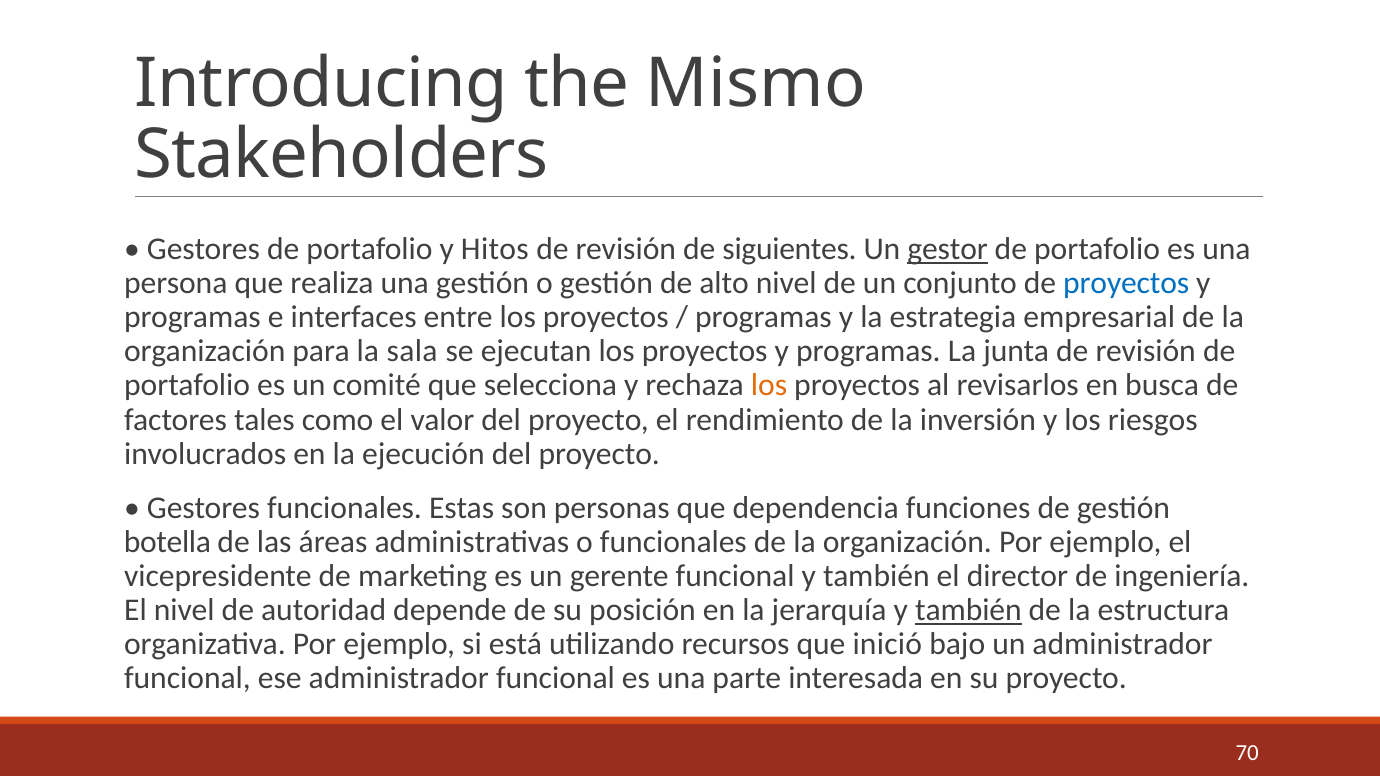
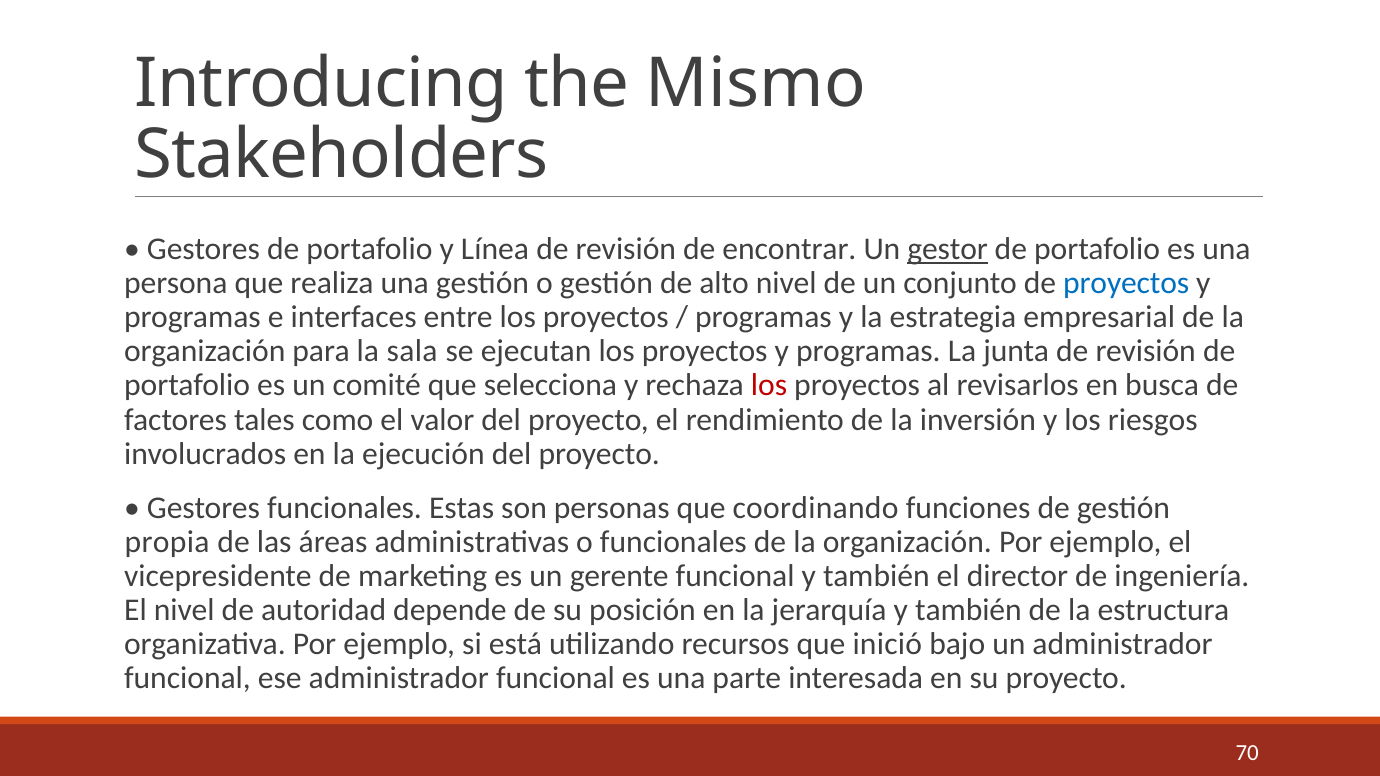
Hitos: Hitos -> Línea (495, 249)
siguientes: siguientes -> encontrar (789, 249)
los colour: orange -> red (769, 386)
dependencia: dependencia -> coordinando (816, 508)
botella: botella -> propia (167, 542)
también underline: present -> none (968, 610)
